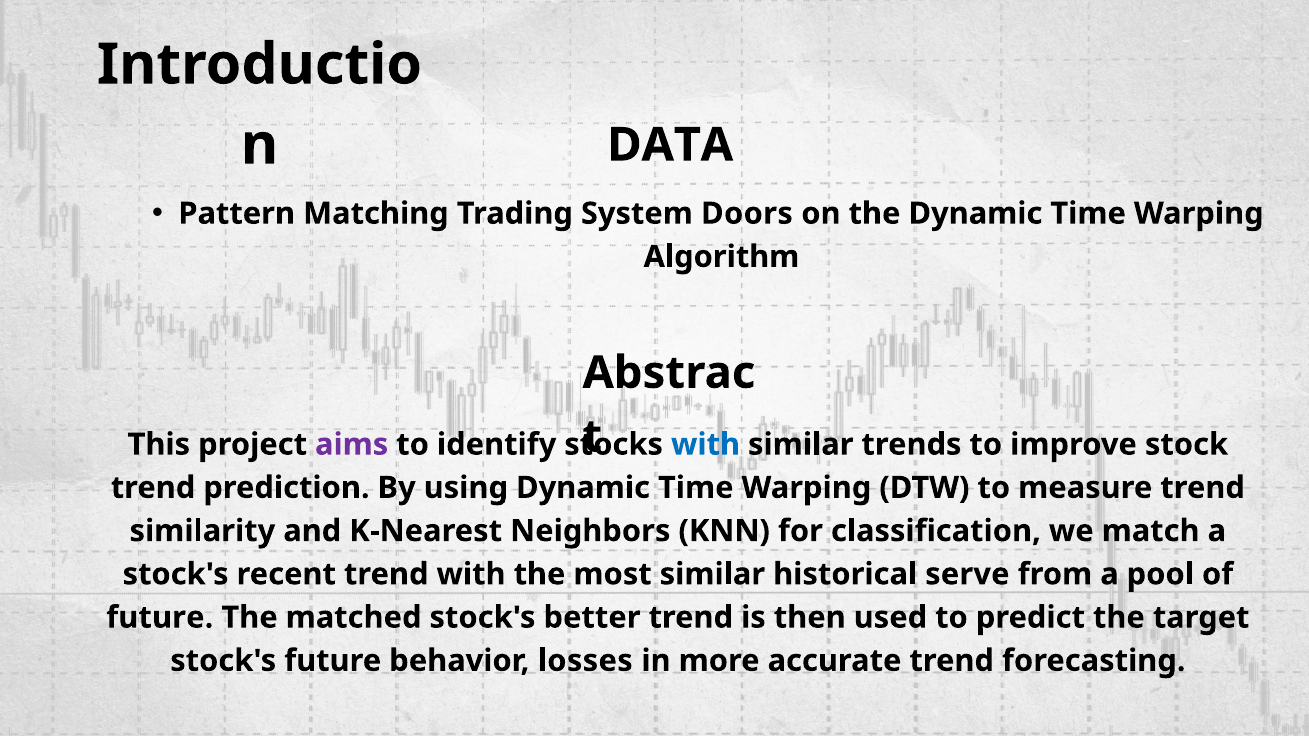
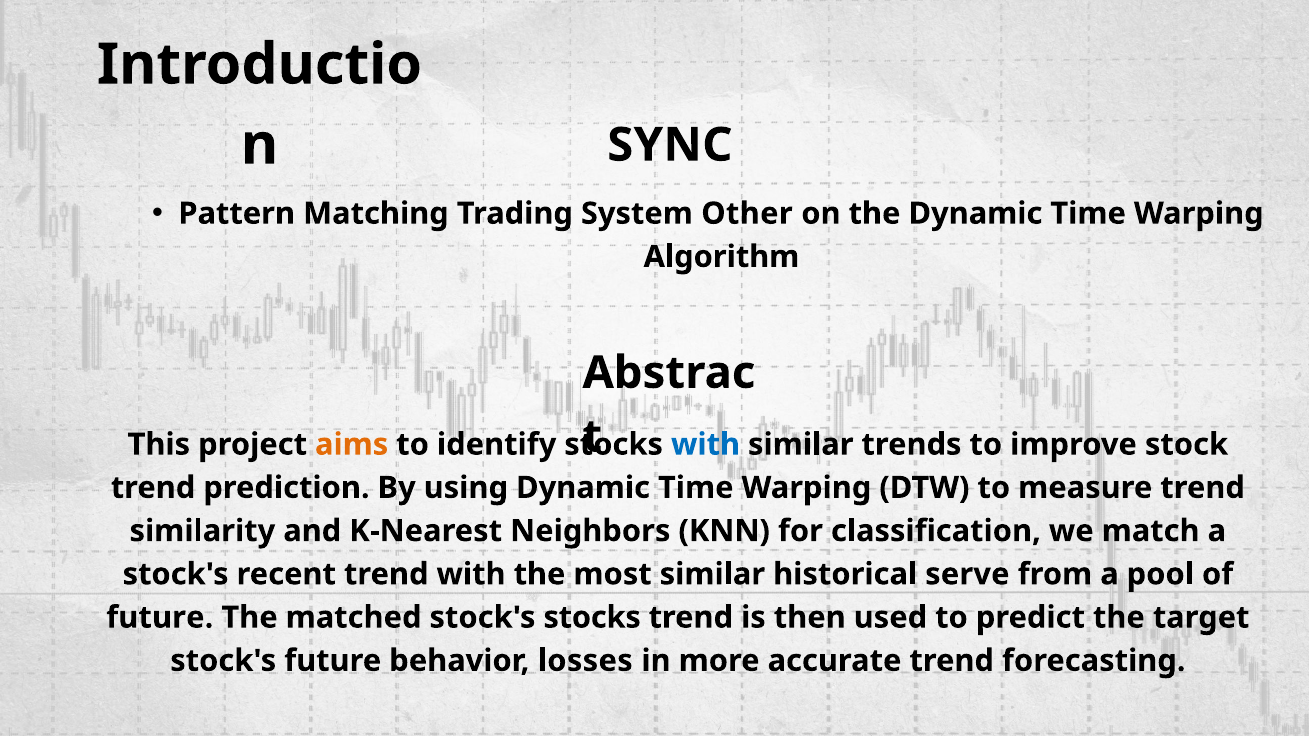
DATA: DATA -> SYNC (670, 145)
Doors: Doors -> Other (747, 214)
aims colour: purple -> orange (352, 445)
stock's better: better -> stocks (592, 618)
